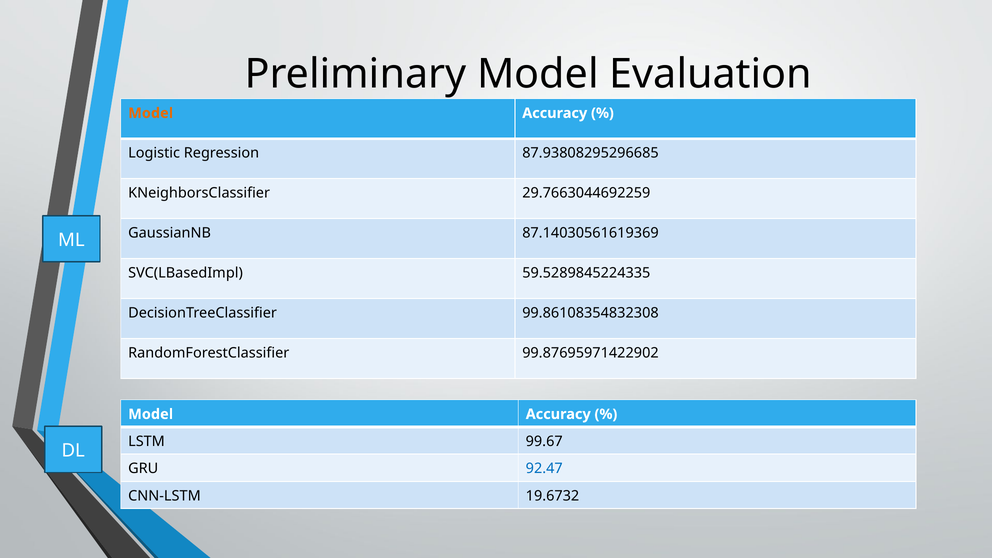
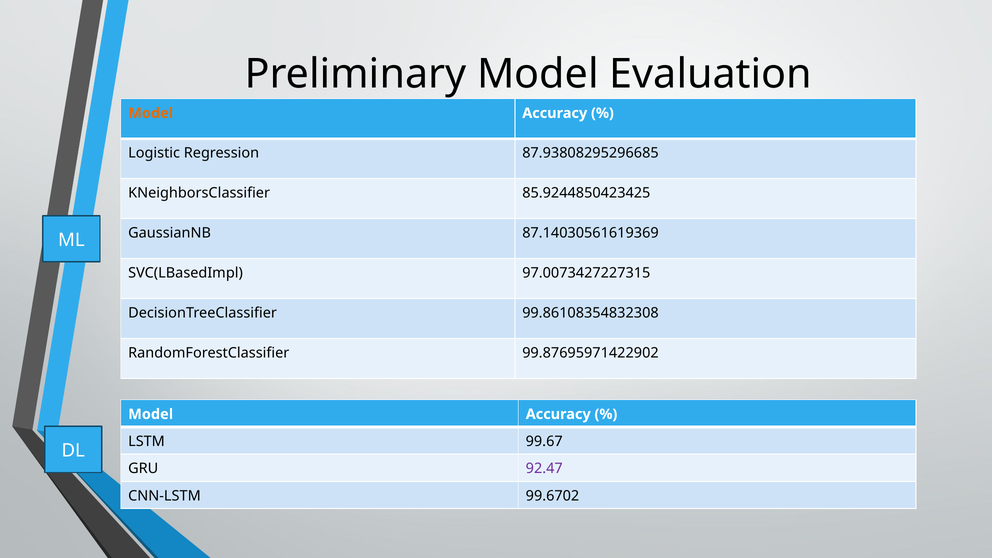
29.7663044692259: 29.7663044692259 -> 85.9244850423425 (586, 193)
59.5289845224335: 59.5289845224335 -> 97.0073427227315 (586, 273)
92.47 colour: blue -> purple (544, 469)
19.6732: 19.6732 -> 99.6702 (552, 496)
